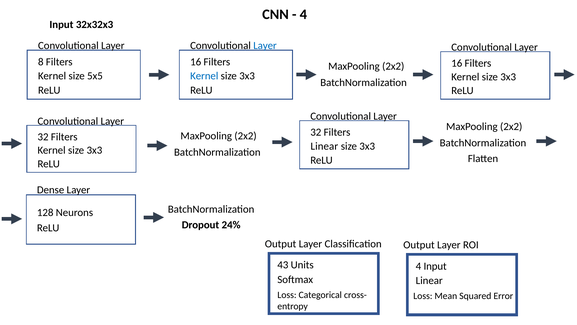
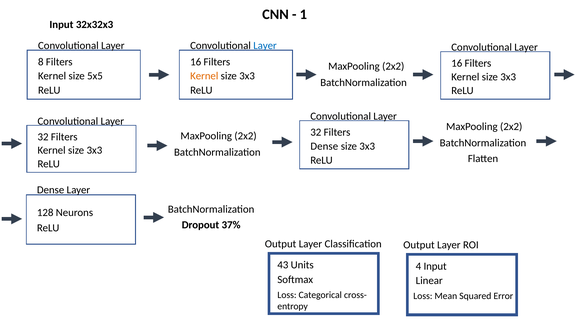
4: 4 -> 1 (303, 14)
Kernel colour: blue -> orange (204, 76)
Linear: Linear -> Dense (324, 146)
24%: 24% -> 37% (231, 225)
